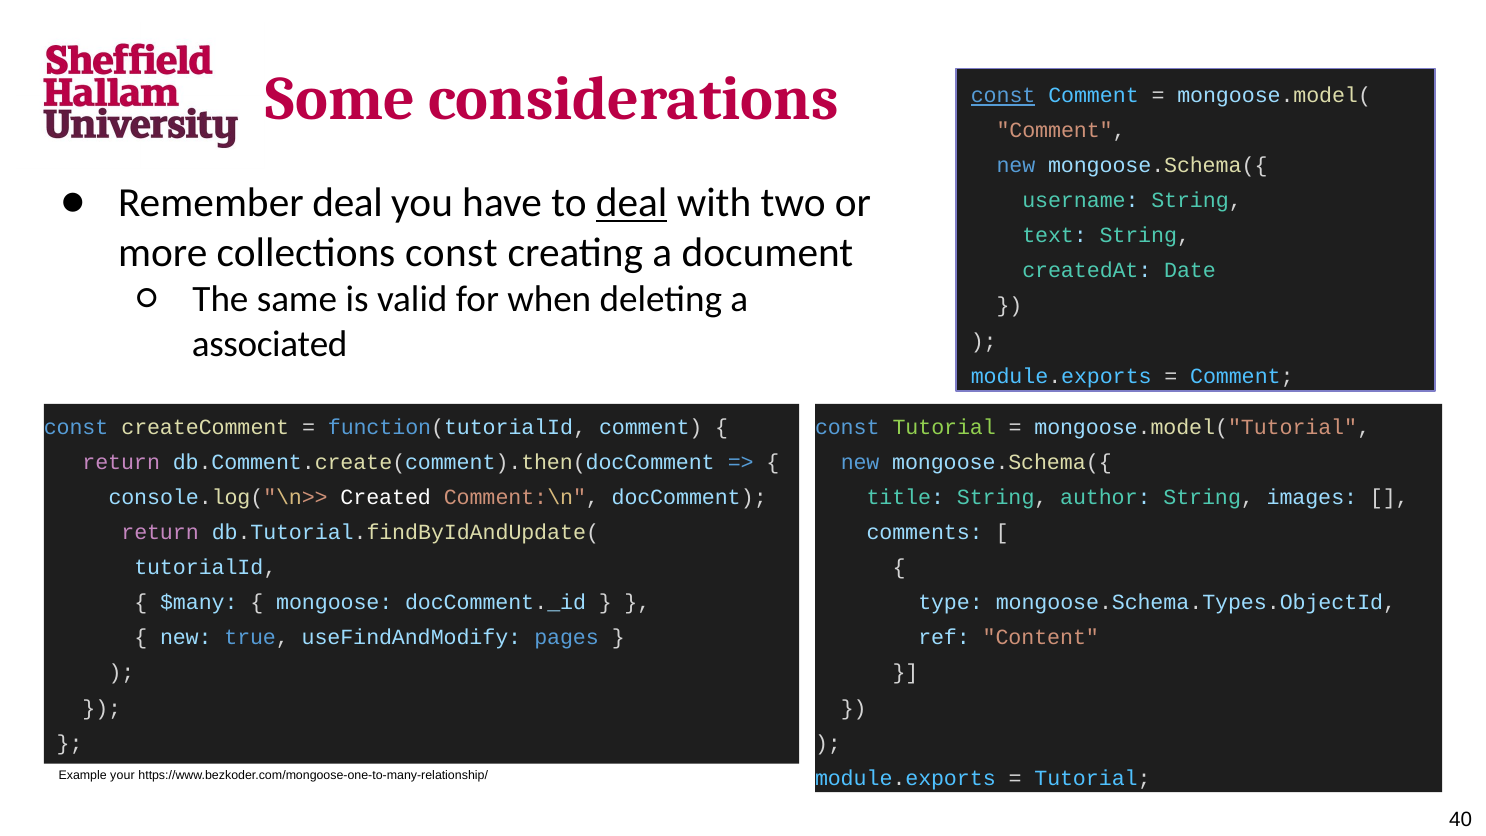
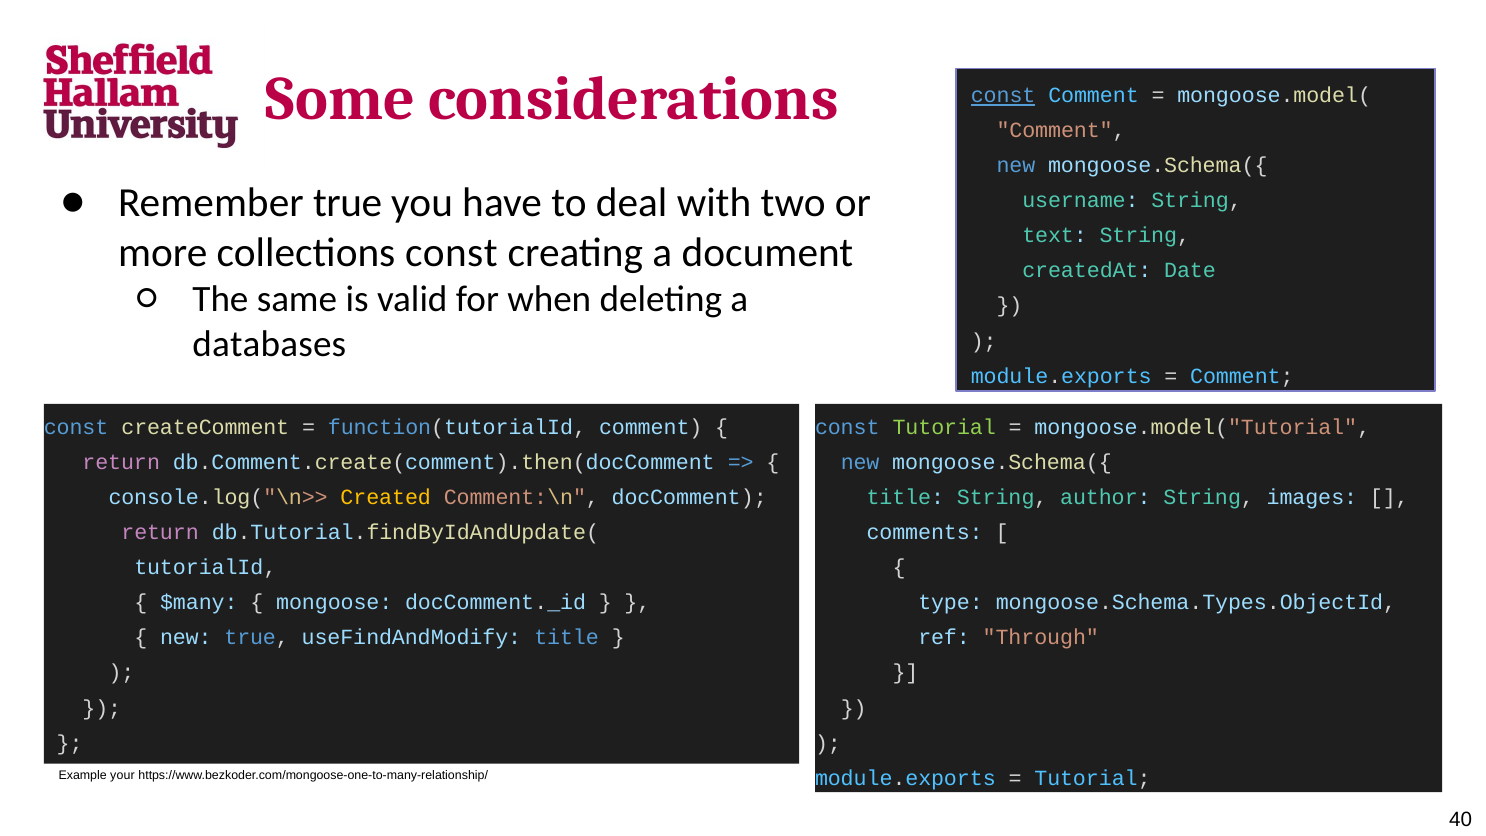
Remember deal: deal -> true (348, 203)
deal underline: present -> none (632, 203)
associated: associated -> databases (269, 344)
Created colour: white -> yellow (386, 498)
useFindAndModify pages: pages -> title (567, 638)
Content: Content -> Through (1041, 638)
